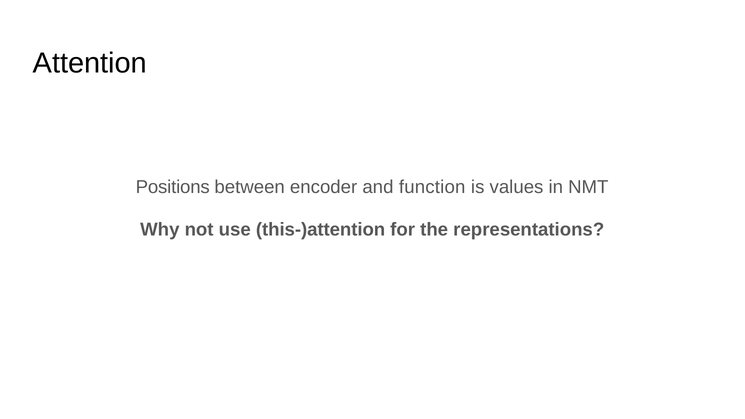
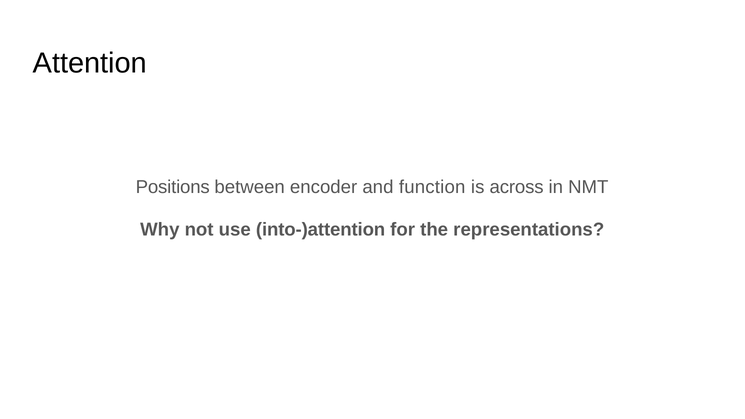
values: values -> across (517, 187)
this-)attention: this-)attention -> into-)attention (321, 230)
